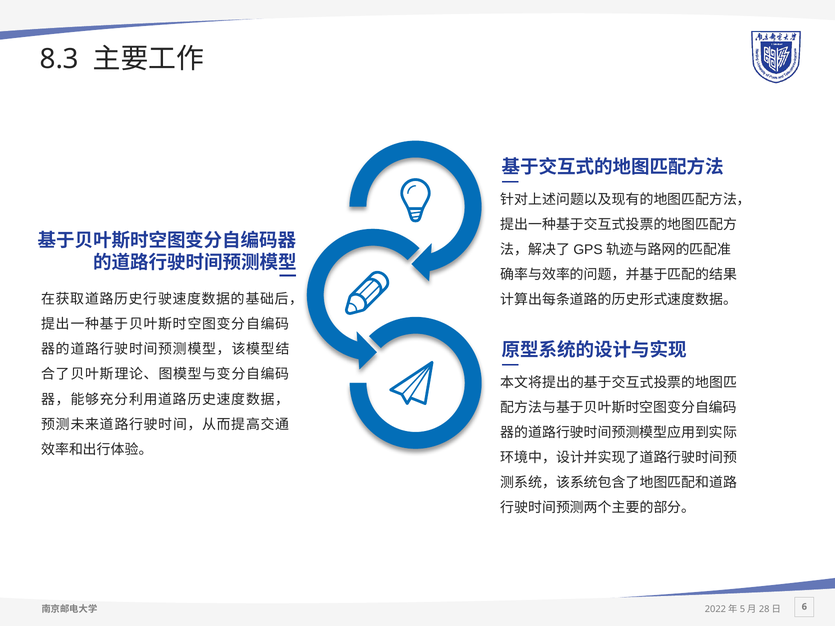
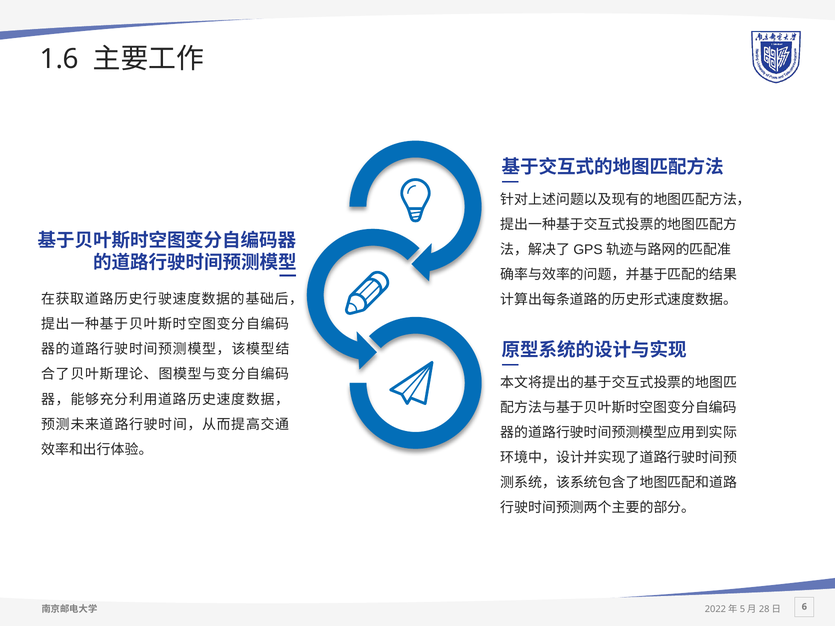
8.3: 8.3 -> 1.6 (59, 59)
